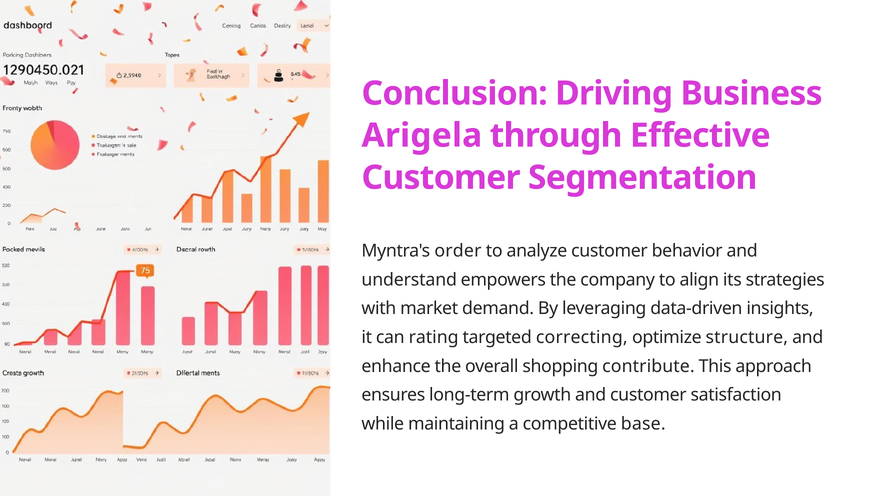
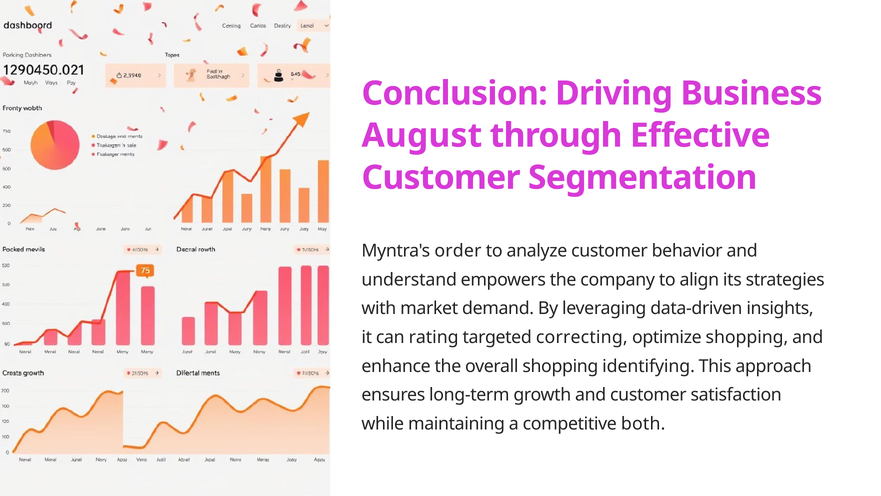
Arigela: Arigela -> August (422, 135)
optimize structure: structure -> shopping (747, 337)
contribute: contribute -> identifying (649, 366)
base: base -> both (643, 423)
